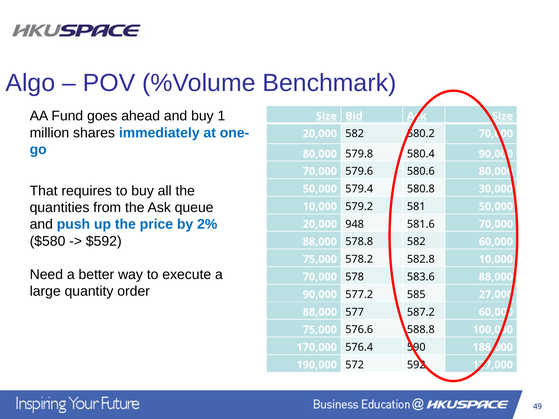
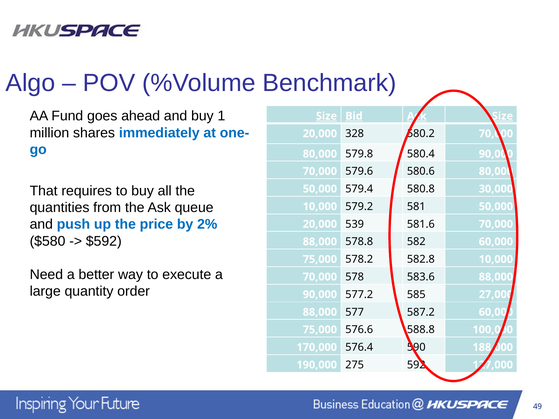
20,000 582: 582 -> 328 (355, 134)
948: 948 -> 539 (355, 224)
572: 572 -> 275 (355, 365)
